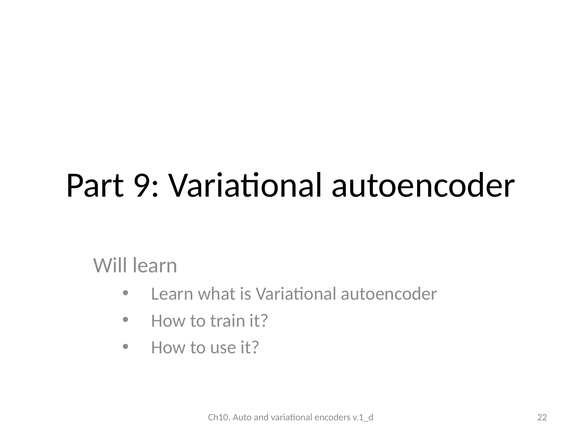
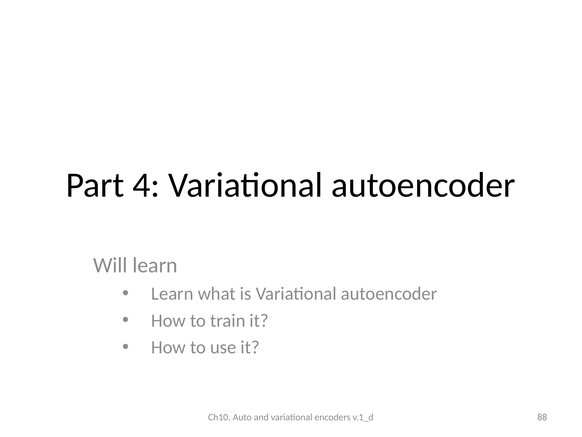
9: 9 -> 4 (146, 185)
22: 22 -> 88 (542, 417)
